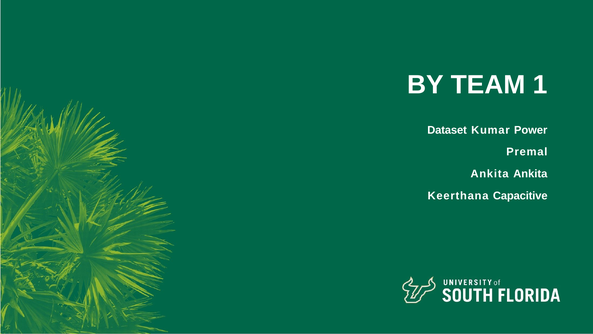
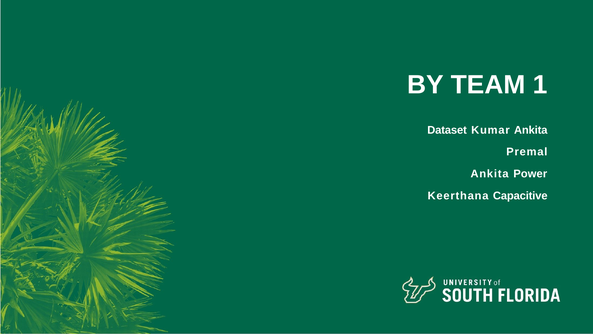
Kumar Power: Power -> Ankita (531, 130)
Ankita Ankita: Ankita -> Power (530, 174)
